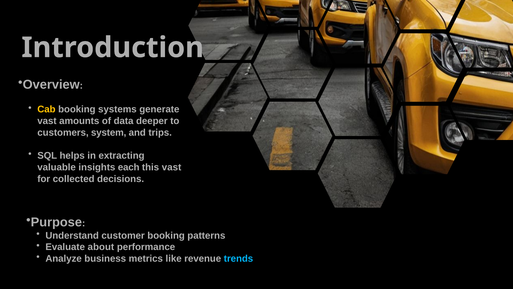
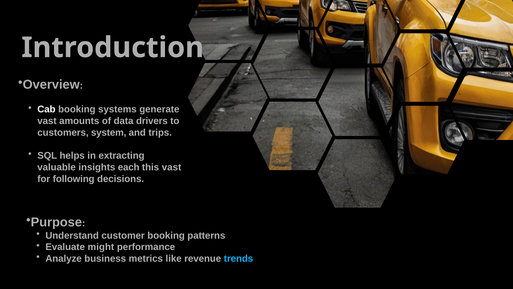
Cab colour: yellow -> white (46, 109)
deeper: deeper -> drivers (152, 121)
collected: collected -> following (74, 179)
about: about -> might (101, 247)
